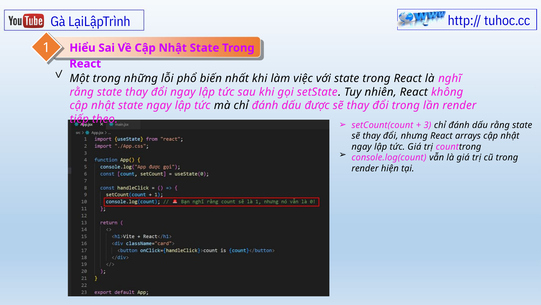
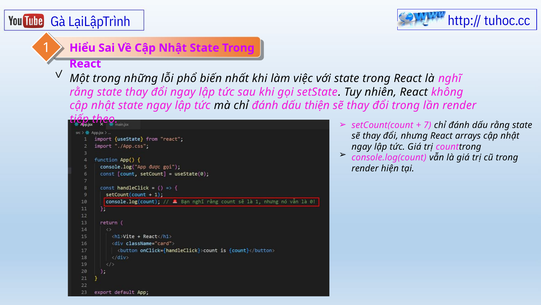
được: được -> thiện (317, 105)
3: 3 -> 7 (427, 125)
